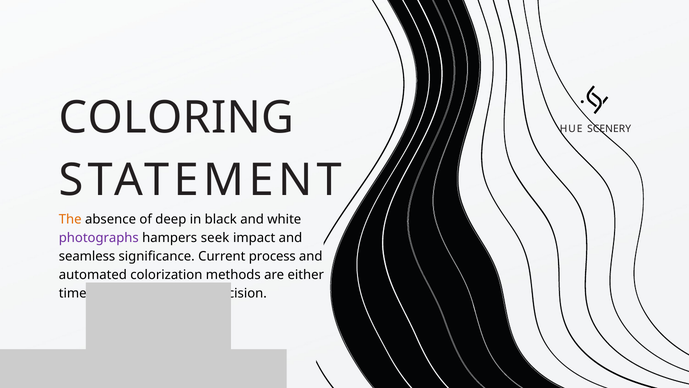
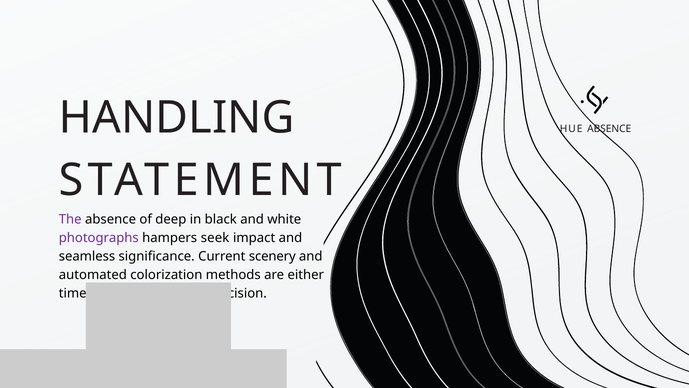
COLORING: COLORING -> HANDLING (177, 118)
HUE SCENERY: SCENERY -> ABSENCE (609, 128)
The colour: orange -> purple (70, 219)
process: process -> scenery (272, 256)
